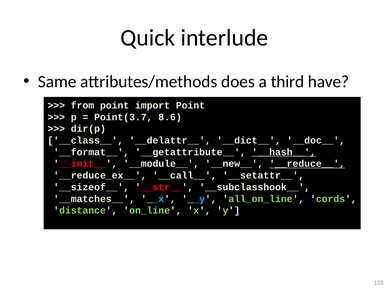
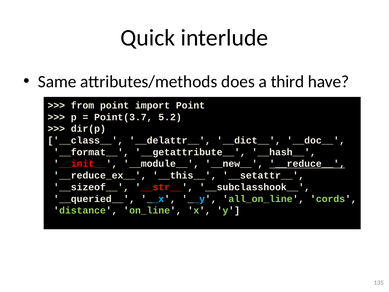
8.6: 8.6 -> 5.2 (170, 117)
__hash__ underline: present -> none (284, 152)
__call__: __call__ -> __this__ (185, 175)
__matches__: __matches__ -> __queried__ (94, 199)
